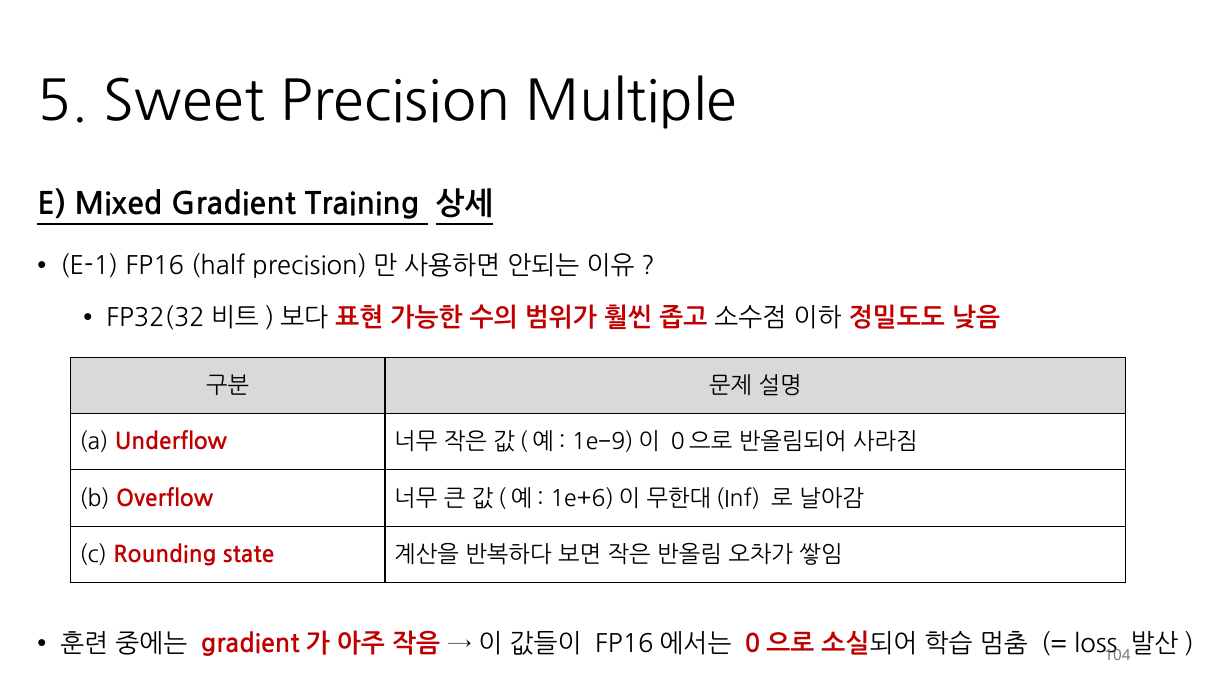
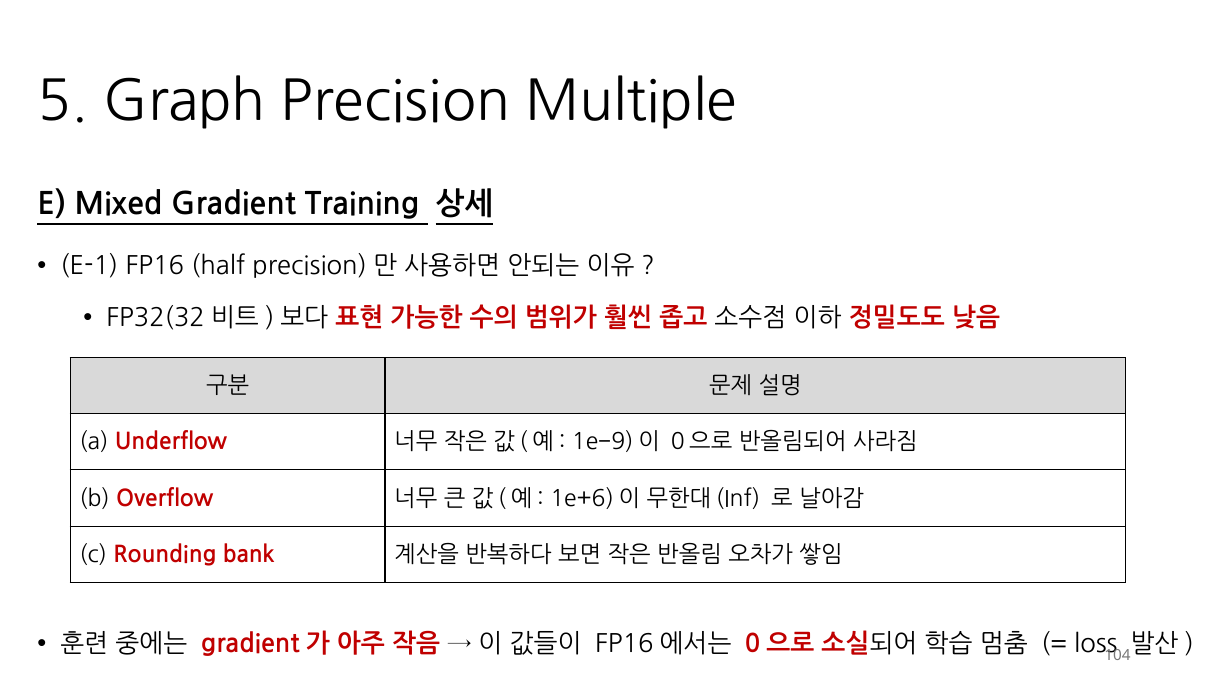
Sweet: Sweet -> Graph (185, 102)
state: state -> bank (249, 555)
